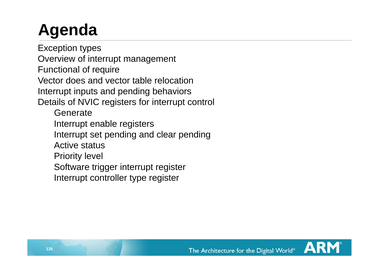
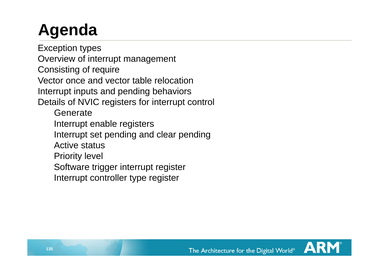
Functional: Functional -> Consisting (59, 70)
does: does -> once (76, 80)
